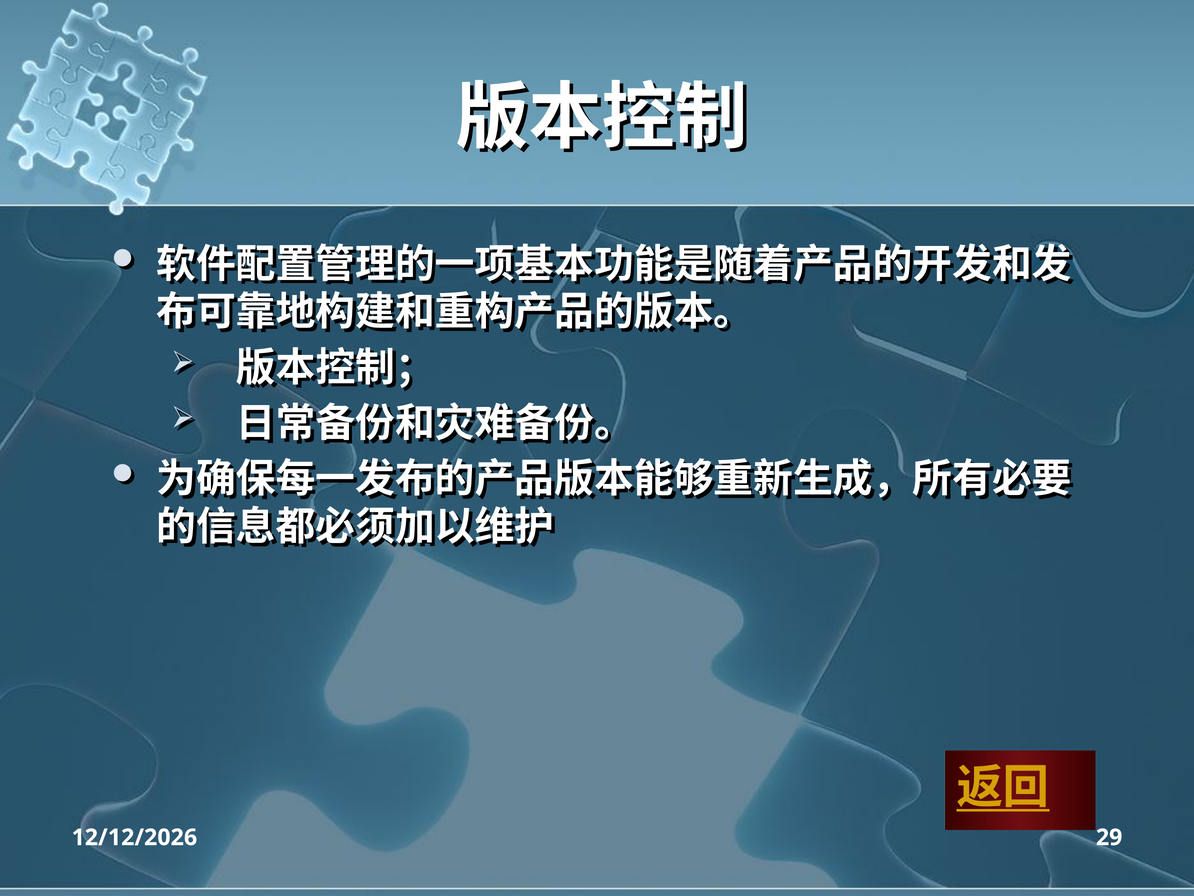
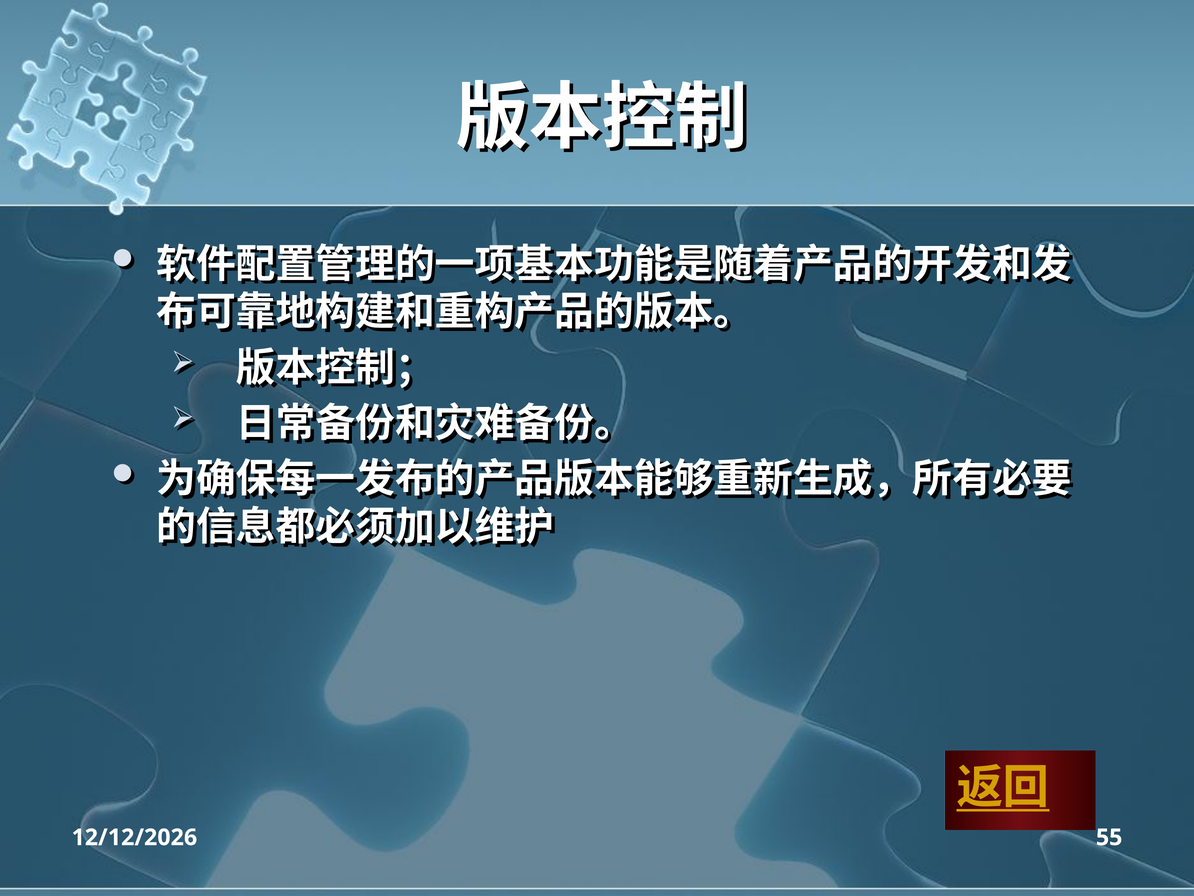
29: 29 -> 55 (1109, 837)
